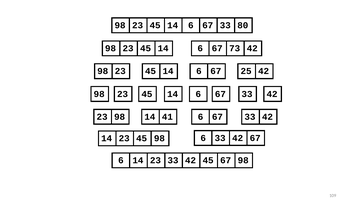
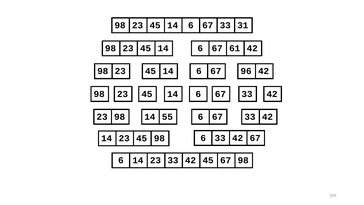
80: 80 -> 31 (243, 25)
73: 73 -> 61 (235, 48)
25: 25 -> 96 (246, 71)
41: 41 -> 55 (167, 117)
